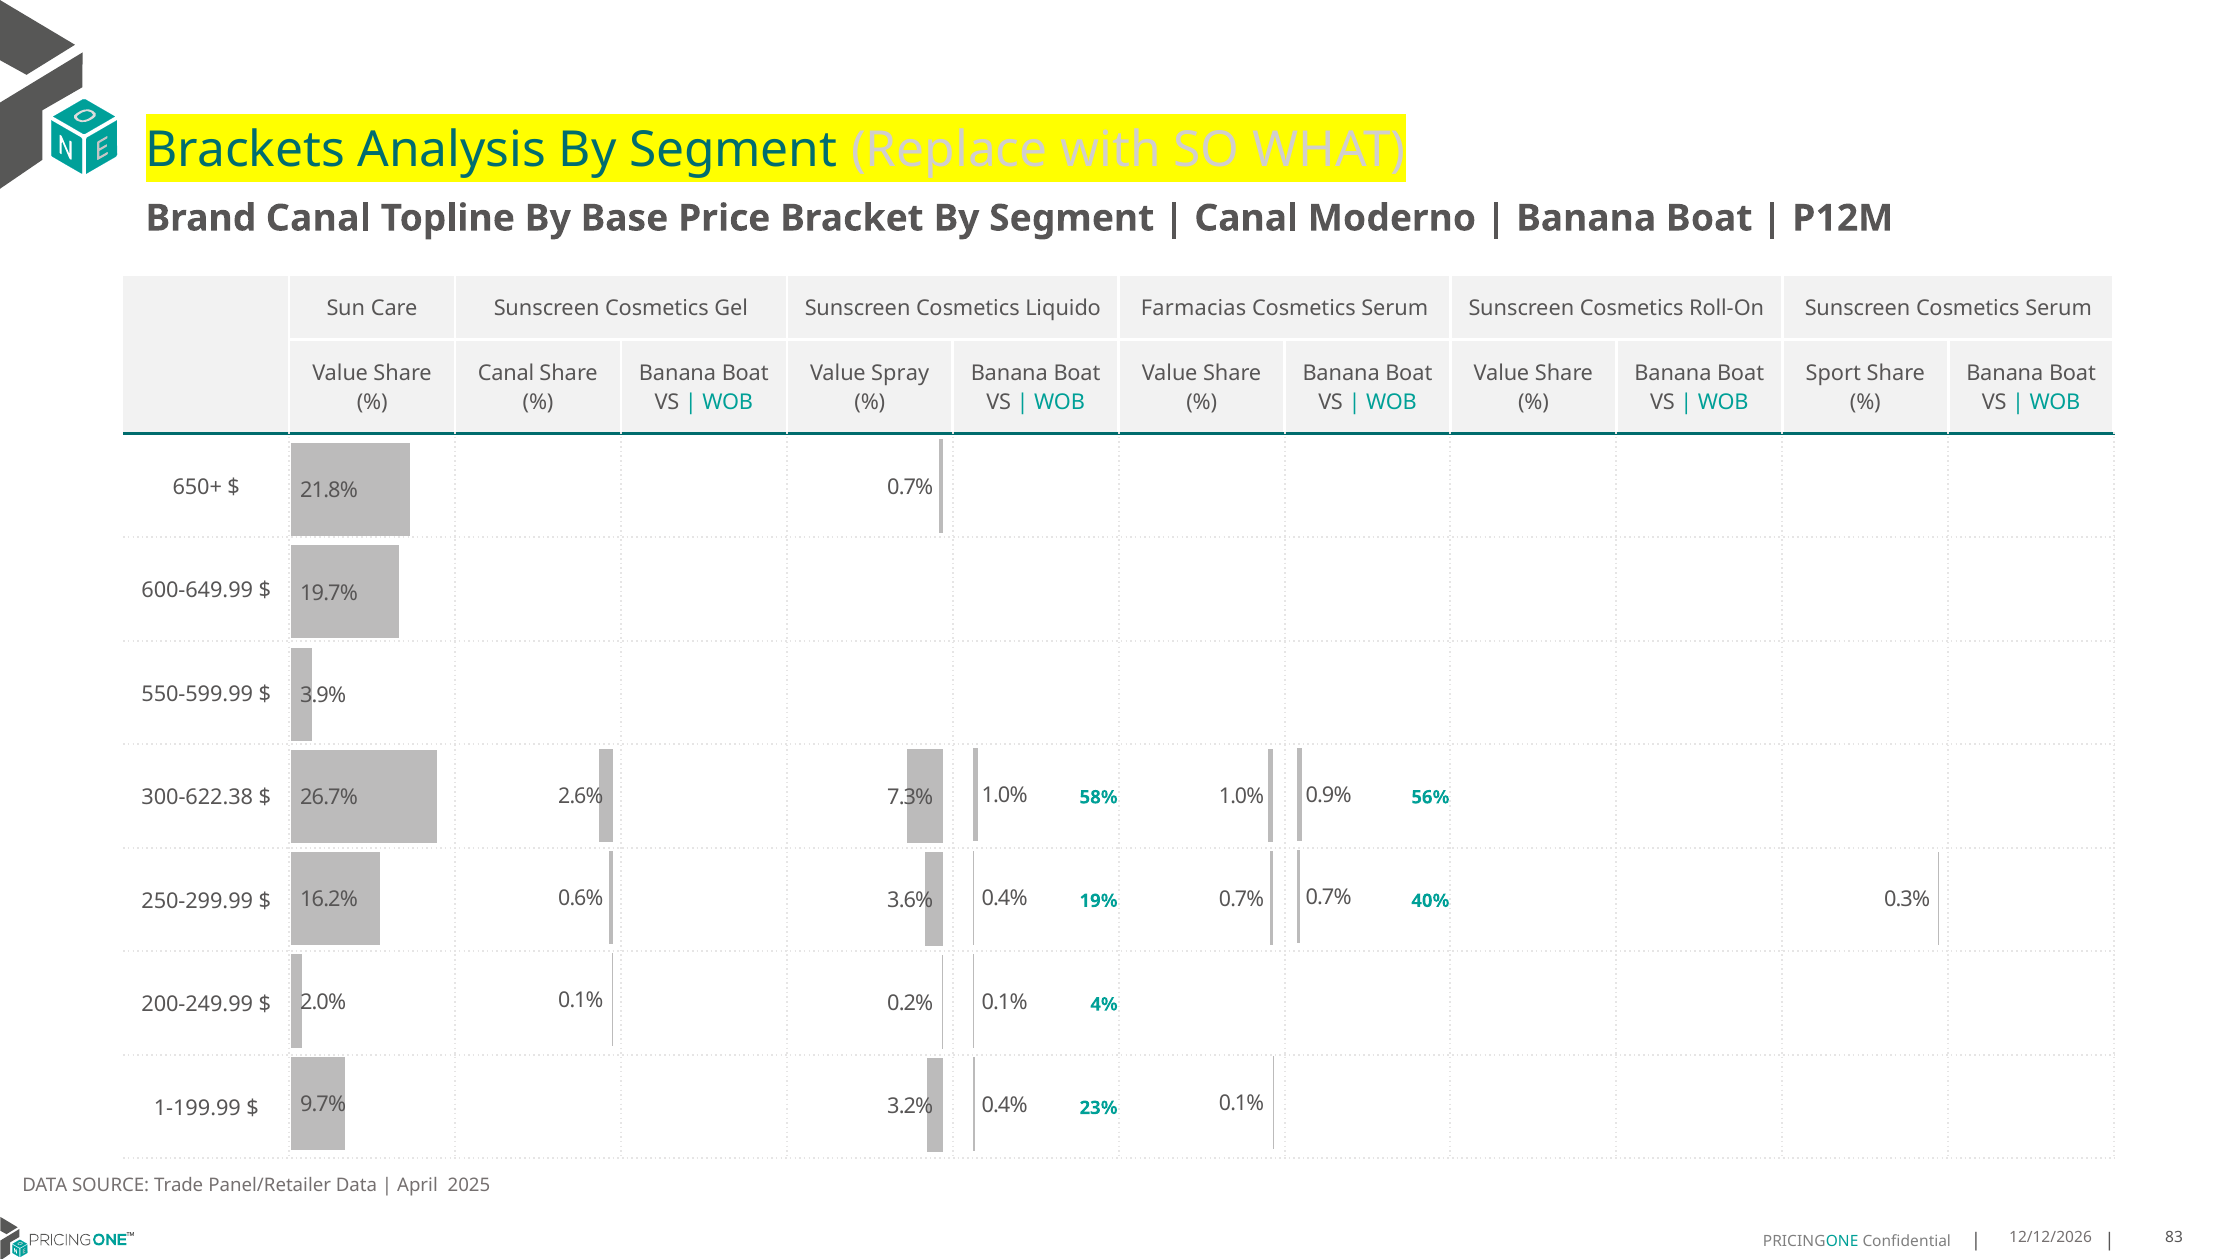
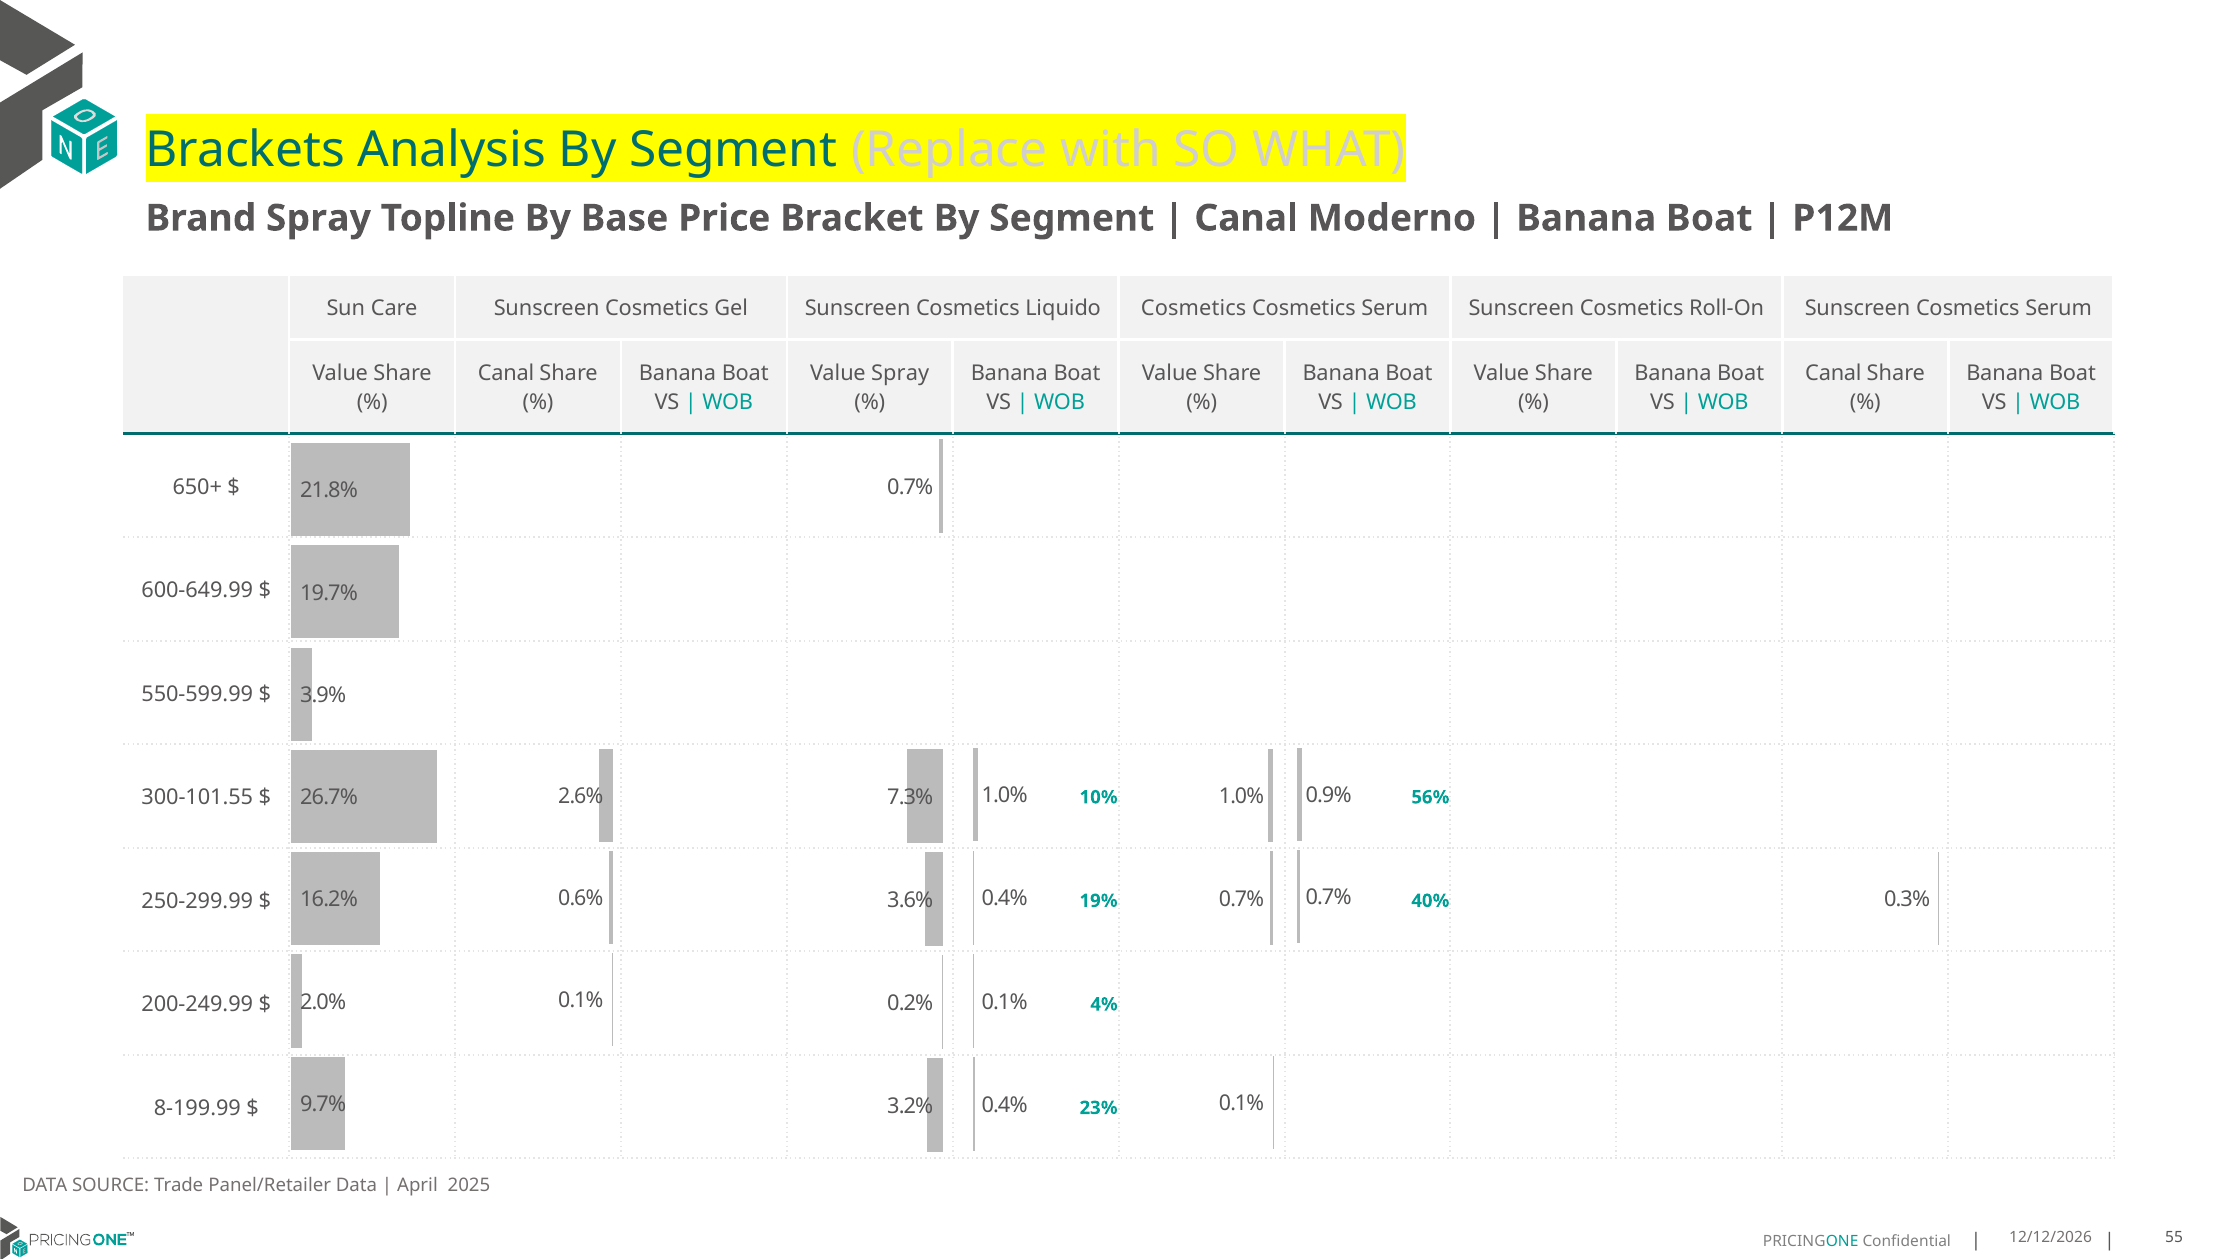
Brand Canal: Canal -> Spray (318, 218)
Liquido Farmacias: Farmacias -> Cosmetics (1194, 308)
Sport: Sport -> Canal (1833, 373)
300-622.38: 300-622.38 -> 300-101.55 (197, 798)
58%: 58% -> 10% (1099, 797)
1-199.99: 1-199.99 -> 8-199.99 (197, 1108)
83: 83 -> 55 (2174, 1238)
